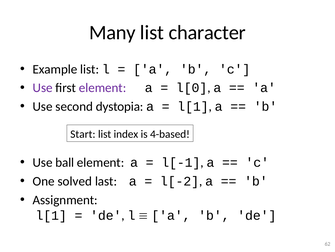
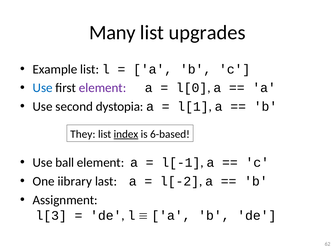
character: character -> upgrades (207, 32)
Use colour: purple -> blue (43, 88)
Start: Start -> They (83, 134)
index underline: none -> present (126, 134)
4-based: 4-based -> 6-based (170, 134)
solved: solved -> iibrary (75, 181)
l[1: l[1 -> l[3 (51, 215)
